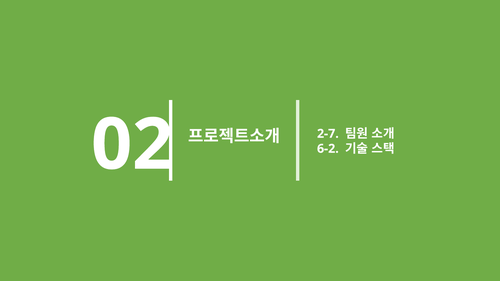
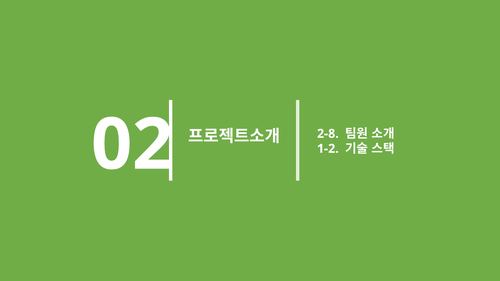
2-7: 2-7 -> 2-8 (328, 134)
6-2: 6-2 -> 1-2 (328, 149)
